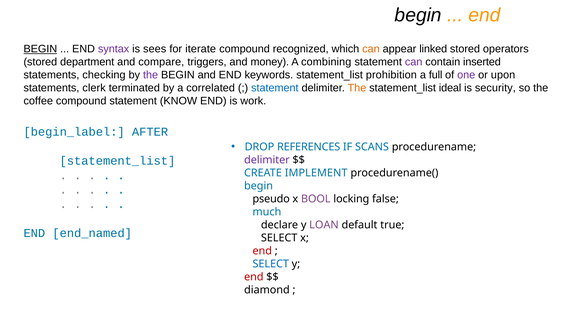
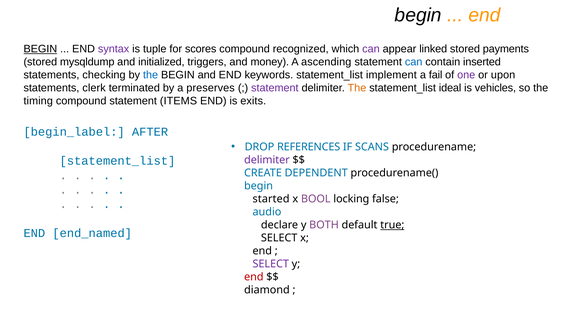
sees: sees -> tuple (155, 49)
iterate: iterate -> scores (201, 49)
can colour: orange -> purple (371, 49)
operators: operators -> payments (506, 49)
department: department -> mysqldump (87, 62)
compare: compare -> initialized (161, 62)
combining: combining -> ascending (326, 62)
can colour: purple -> blue (414, 62)
the colour: purple -> blue (151, 75)
prohibition: prohibition -> implement (391, 75)
full: full -> fail (436, 75)
correlated: correlated -> preserves (211, 88)
statement colour: blue -> purple (275, 88)
security: security -> vehicles (495, 88)
coffee: coffee -> timing (38, 101)
KNOW: KNOW -> ITEMS (178, 101)
work: work -> exits (253, 101)
IMPLEMENT: IMPLEMENT -> DEPENDENT (316, 173)
pseudo: pseudo -> started (271, 199)
much: much -> audio (267, 212)
LOAN: LOAN -> BOTH (324, 225)
true underline: none -> present (392, 225)
end colour: red -> black (262, 251)
SELECT colour: blue -> purple (271, 264)
